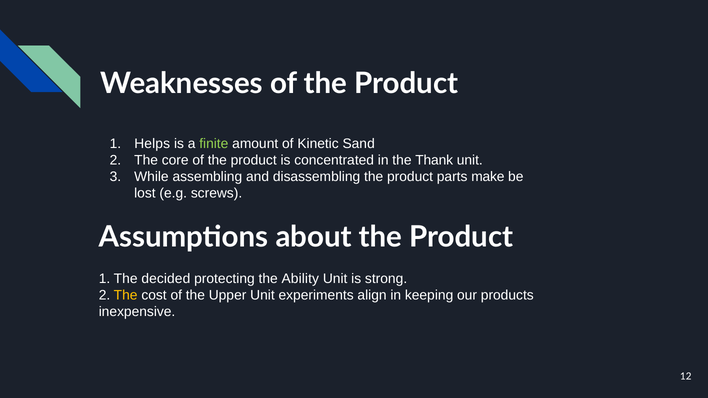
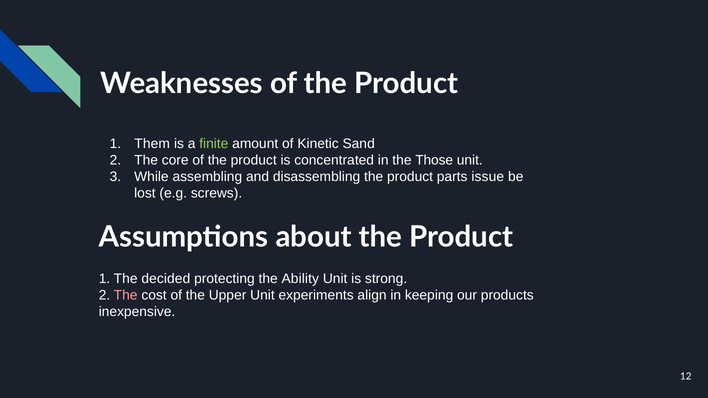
Helps: Helps -> Them (152, 144)
Thank: Thank -> Those (434, 160)
make: make -> issue (488, 177)
The colour: yellow -> pink (126, 295)
